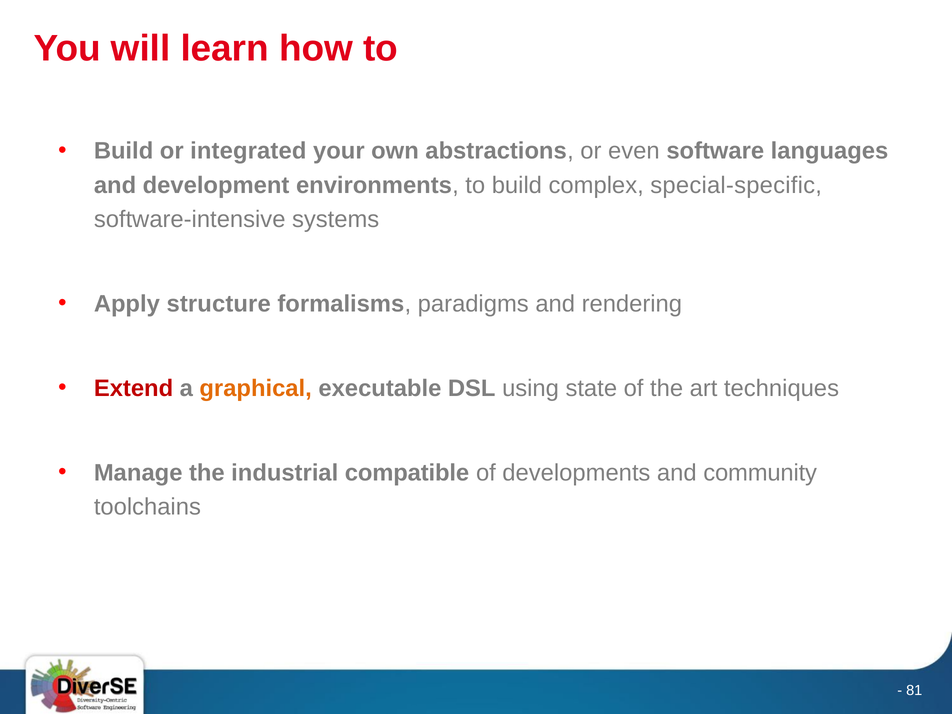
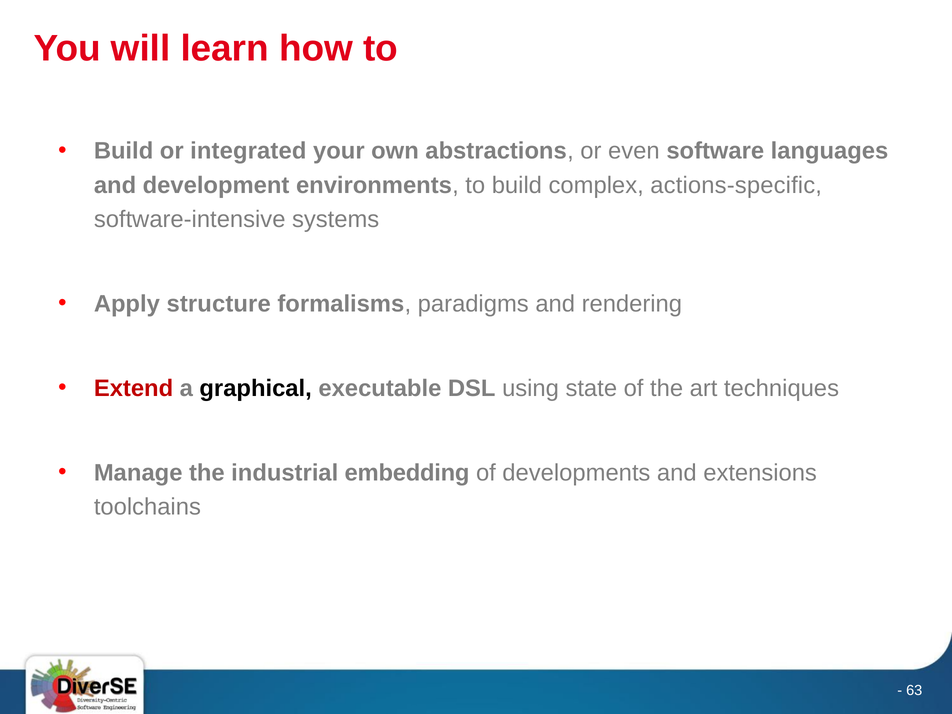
special-specific: special-specific -> actions-specific (736, 185)
graphical colour: orange -> black (256, 388)
compatible: compatible -> embedding (407, 473)
community: community -> extensions (760, 473)
81: 81 -> 63 (914, 691)
